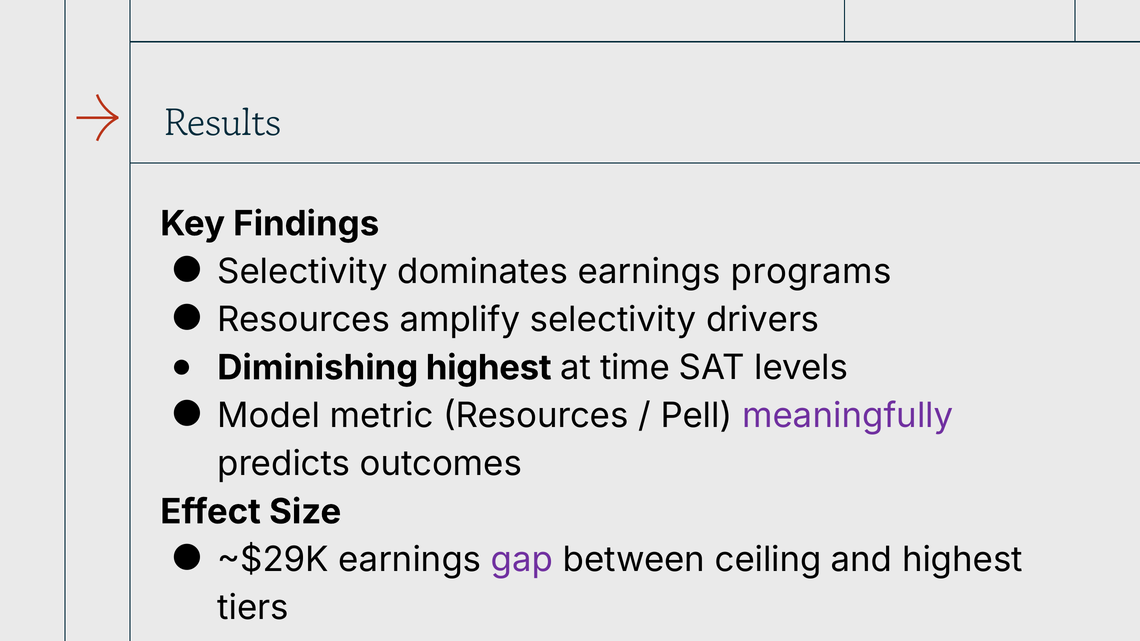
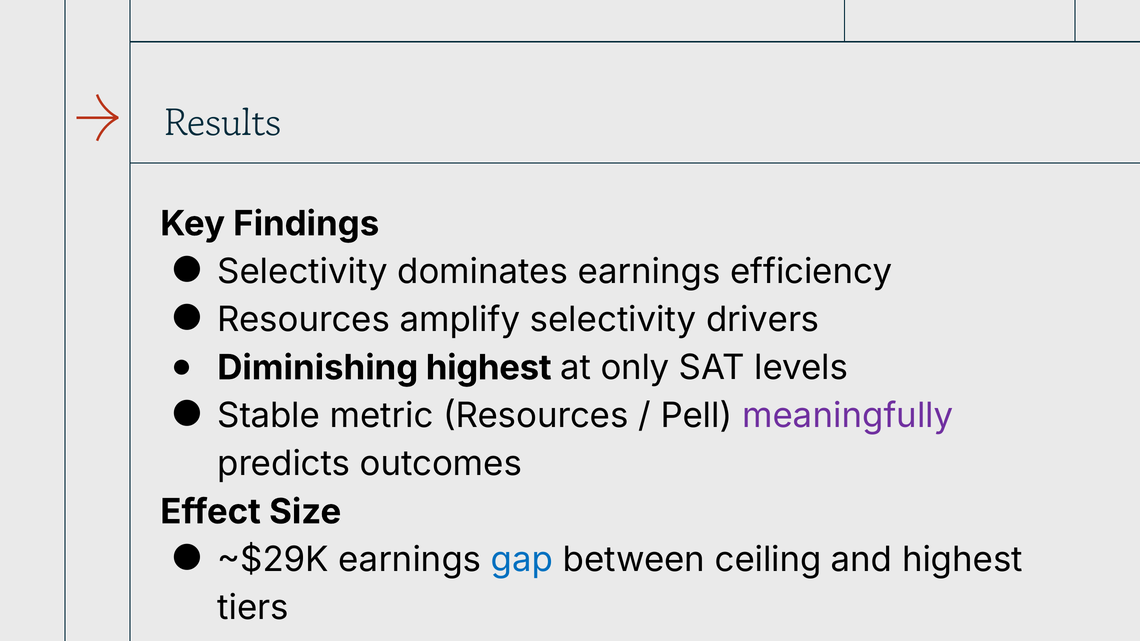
programs: programs -> efficiency (811, 272)
time: time -> only (635, 368)
Model: Model -> Stable (269, 416)
gap colour: purple -> blue (522, 560)
